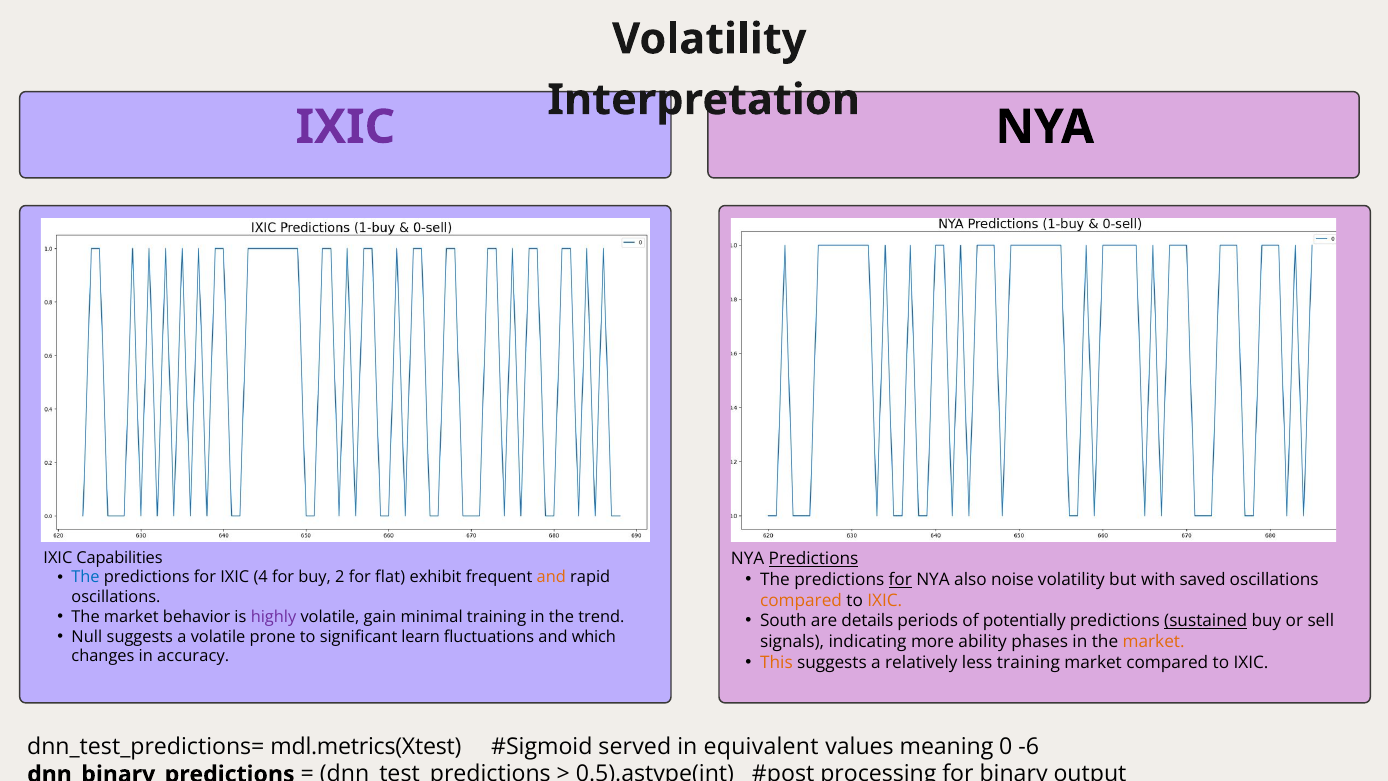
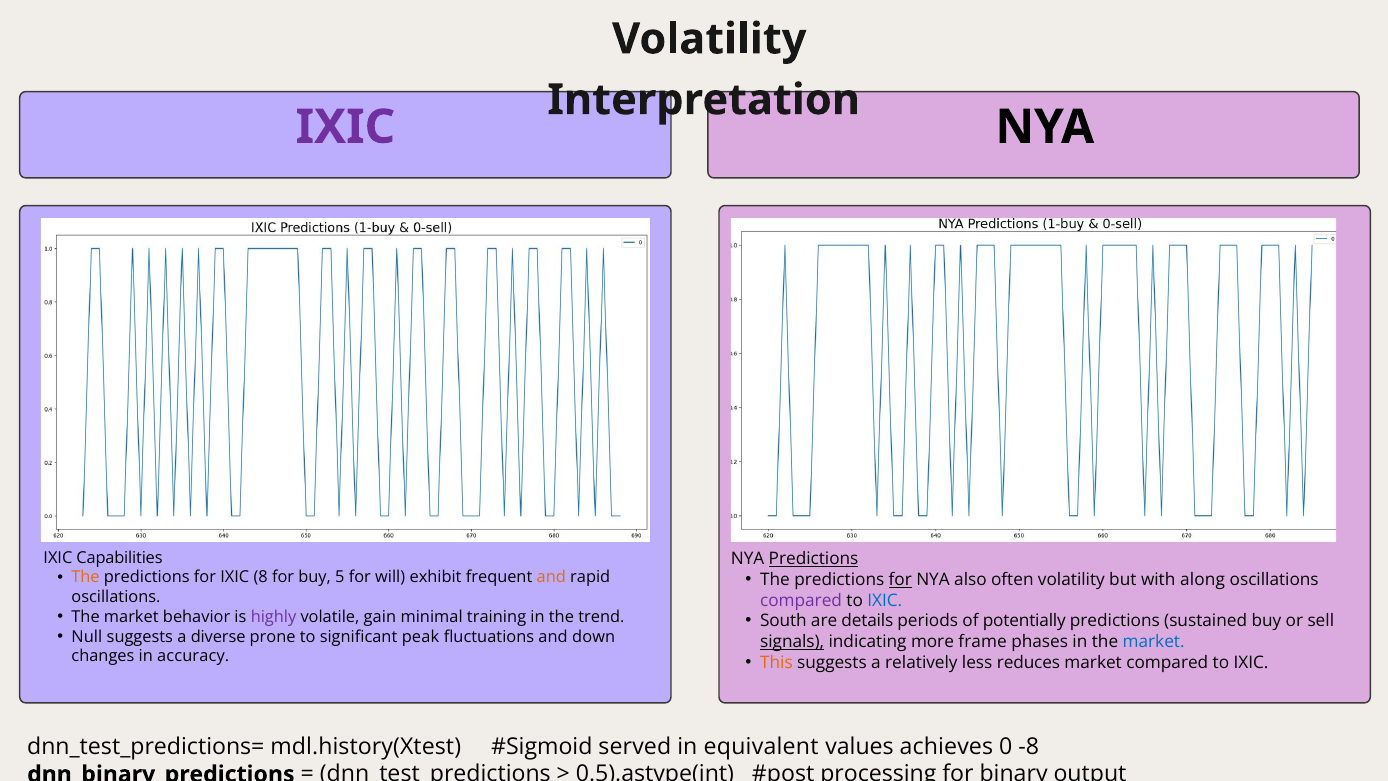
The colour: blue -> orange (86, 577)
4: 4 -> 8 (261, 577)
2: 2 -> 5 (340, 577)
flat: flat -> will (390, 577)
noise: noise -> often (1012, 579)
saved: saved -> along (1202, 579)
compared colour: orange -> purple (801, 600)
IXIC colour: orange -> blue (885, 600)
sustained underline: present -> none (1206, 621)
a volatile: volatile -> diverse (218, 636)
learn: learn -> peak (420, 636)
which: which -> down (594, 636)
signals underline: none -> present (792, 642)
ability: ability -> frame (983, 642)
market colour: orange -> blue (1154, 642)
less training: training -> reduces (1028, 662)
mdl.metrics(Xtest: mdl.metrics(Xtest -> mdl.history(Xtest (366, 746)
meaning: meaning -> achieves (946, 746)
-6: -6 -> -8 (1029, 746)
